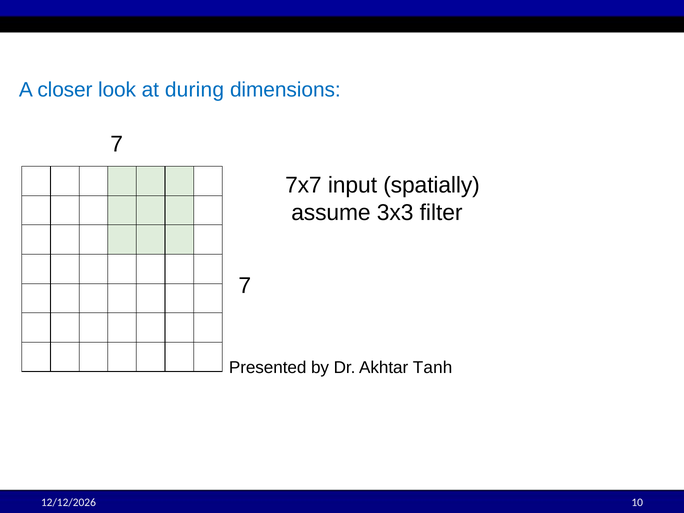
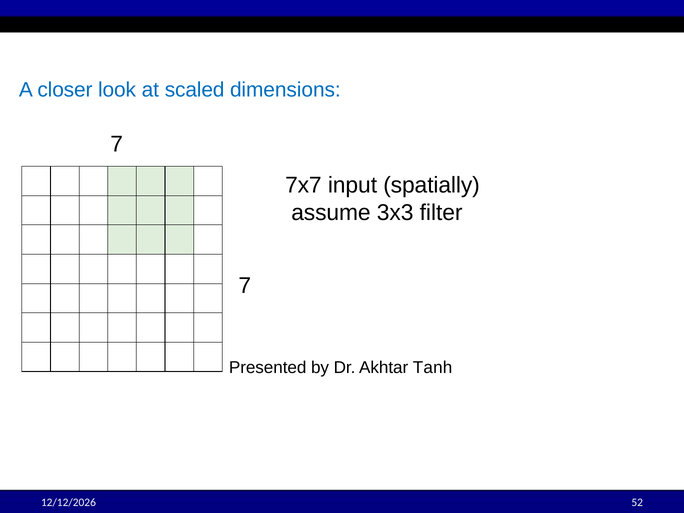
during: during -> scaled (195, 90)
10: 10 -> 52 (637, 502)
